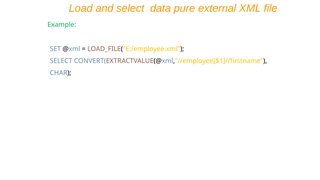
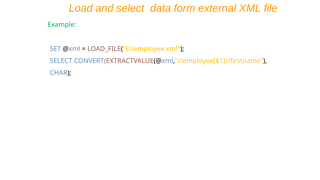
pure: pure -> form (185, 8)
